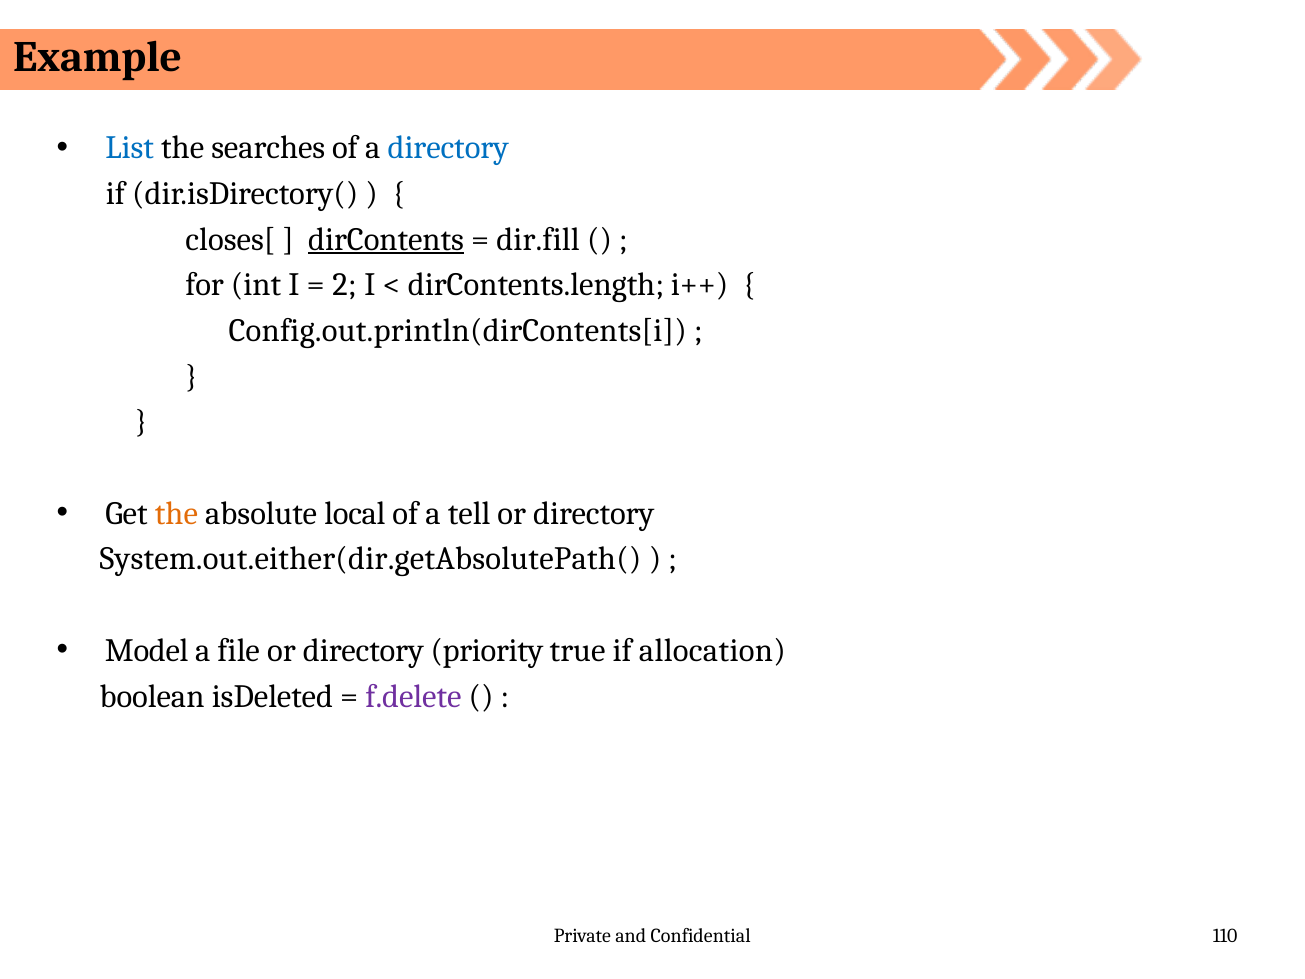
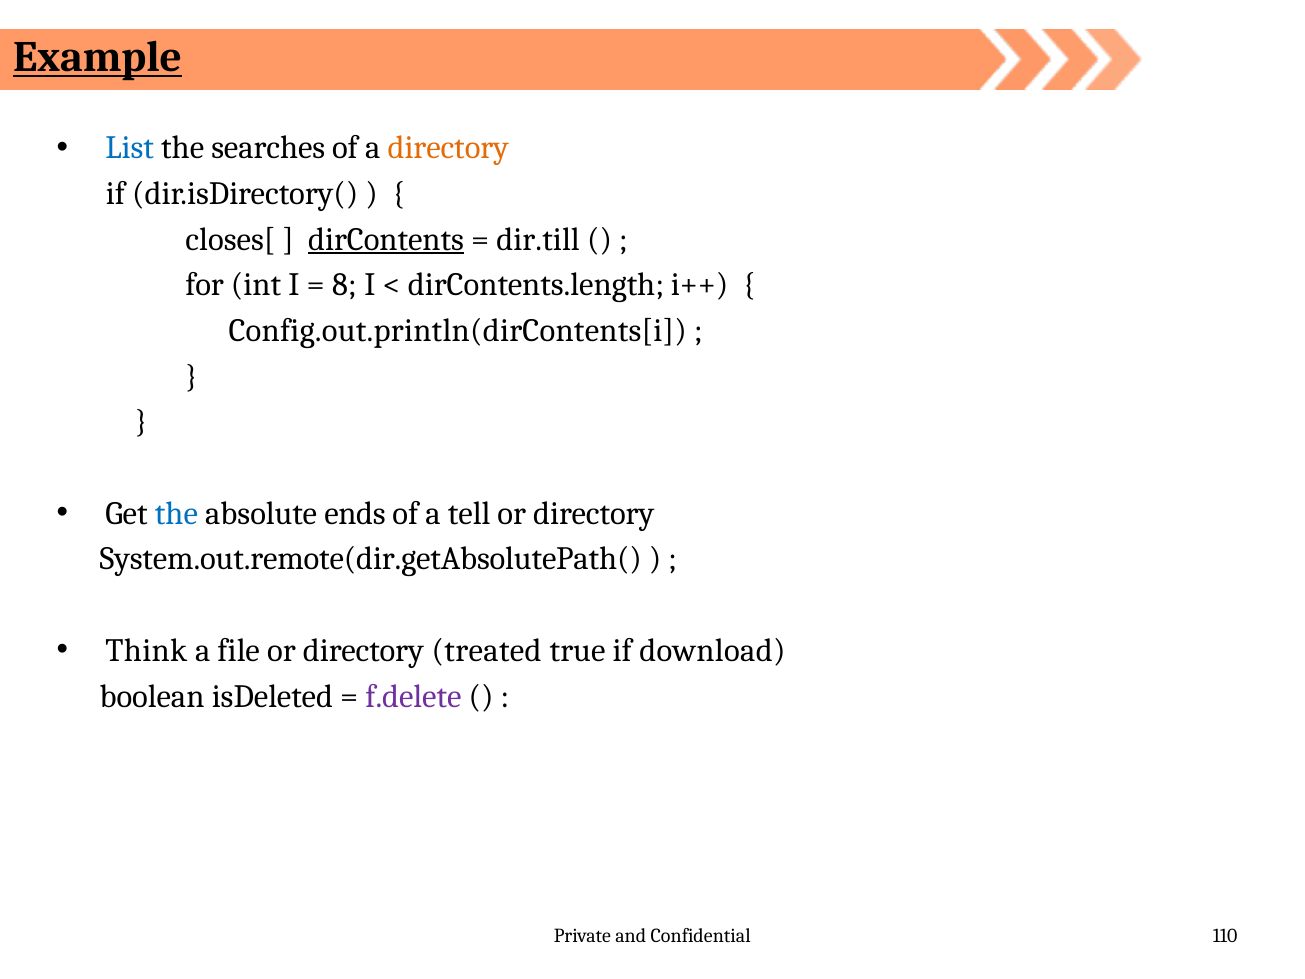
Example underline: none -> present (98, 57)
directory colour: blue -> orange (448, 148)
dir.fill: dir.fill -> dir.till (538, 239)
2: 2 -> 8 (344, 285)
the colour: orange -> blue (176, 513)
local: local -> ends (355, 513)
System.out.either(dir.getAbsolutePath(: System.out.either(dir.getAbsolutePath( -> System.out.remote(dir.getAbsolutePath( (371, 559)
Model: Model -> Think (146, 650)
priority: priority -> treated (487, 650)
allocation: allocation -> download (712, 650)
